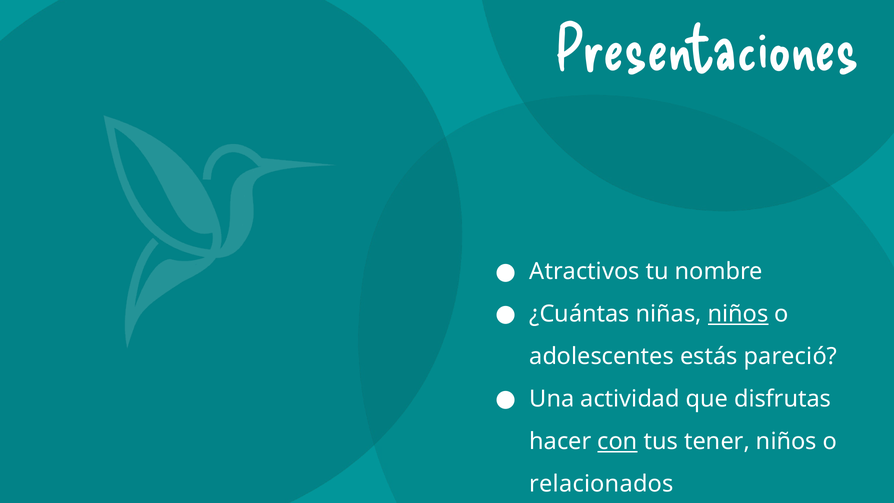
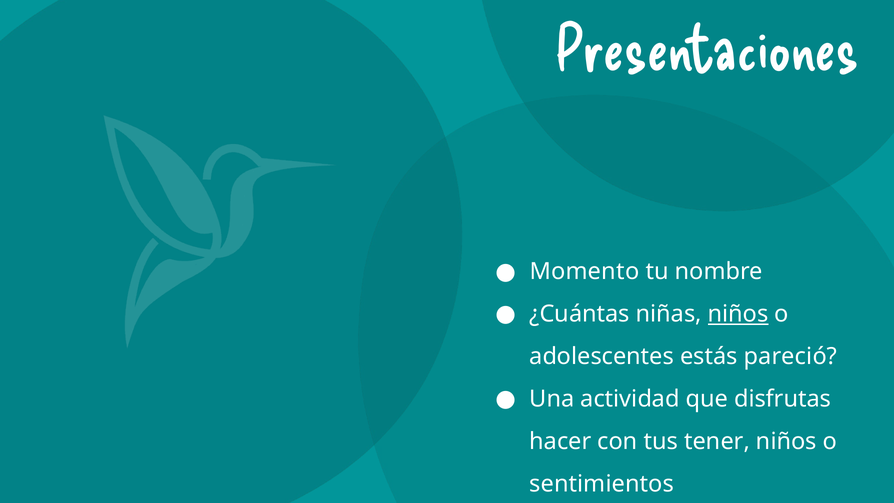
Atractivos: Atractivos -> Momento (584, 272)
con underline: present -> none (618, 441)
relacionados: relacionados -> sentimientos (602, 484)
